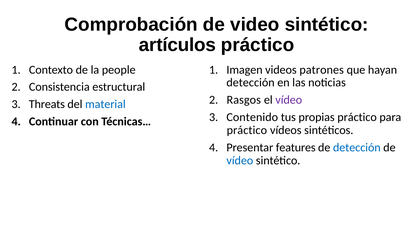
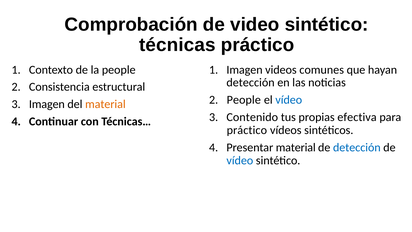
artículos: artículos -> técnicas (177, 45)
patrones: patrones -> comunes (322, 70)
Rasgos: Rasgos -> People (244, 100)
vídeo colour: purple -> blue (289, 100)
Threats: Threats -> Imagen (47, 104)
material colour: blue -> orange (105, 104)
propias práctico: práctico -> efectiva (357, 117)
Presentar features: features -> material (296, 147)
